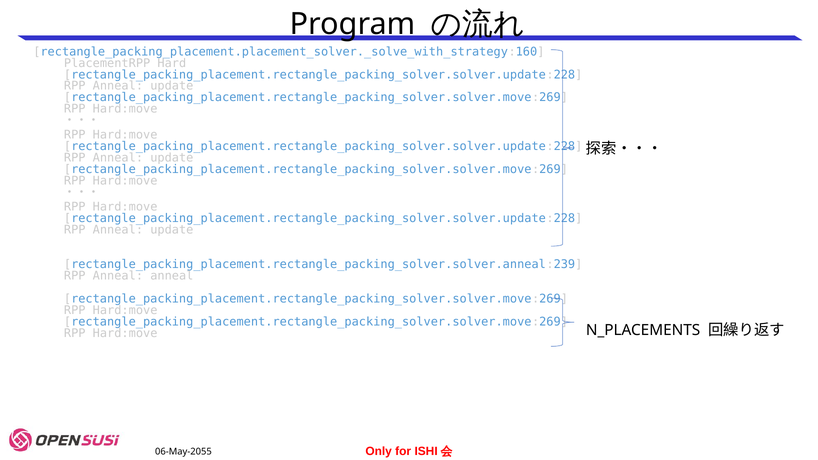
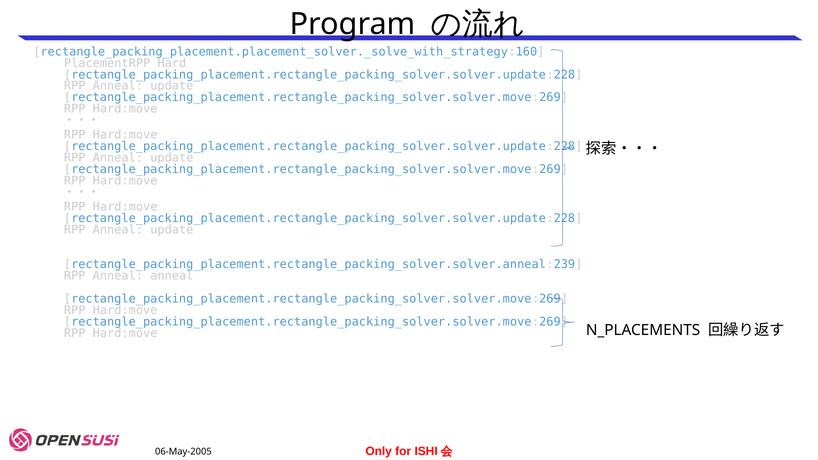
06-May-2055: 06-May-2055 -> 06-May-2005 (183, 452)
